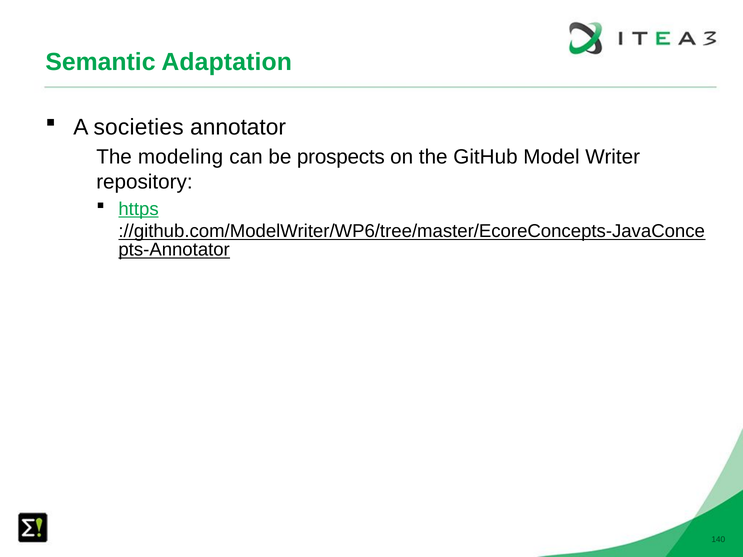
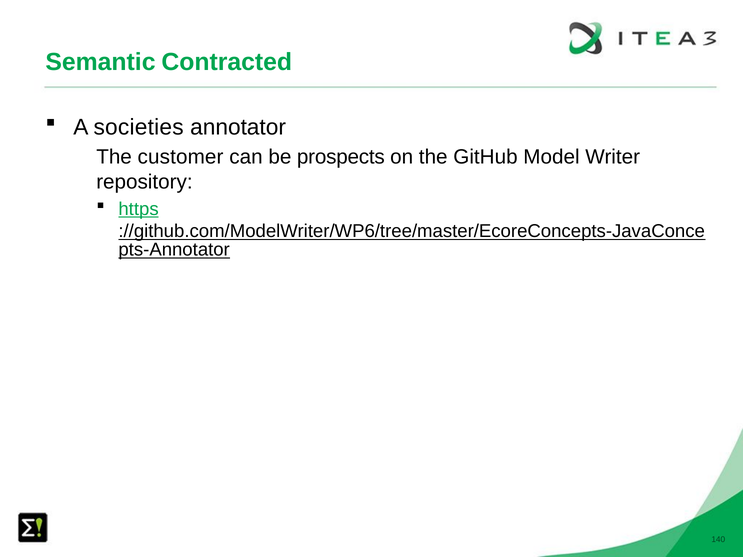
Adaptation: Adaptation -> Contracted (227, 62)
modeling: modeling -> customer (181, 157)
